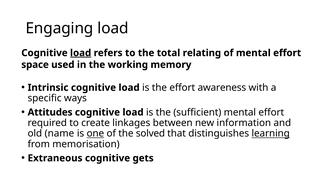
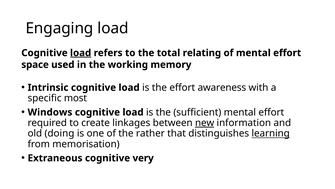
ways: ways -> most (75, 98)
Attitudes: Attitudes -> Windows (50, 112)
new underline: none -> present (205, 123)
name: name -> doing (59, 133)
one underline: present -> none (95, 133)
solved: solved -> rather (150, 133)
cognitive gets: gets -> very (143, 158)
